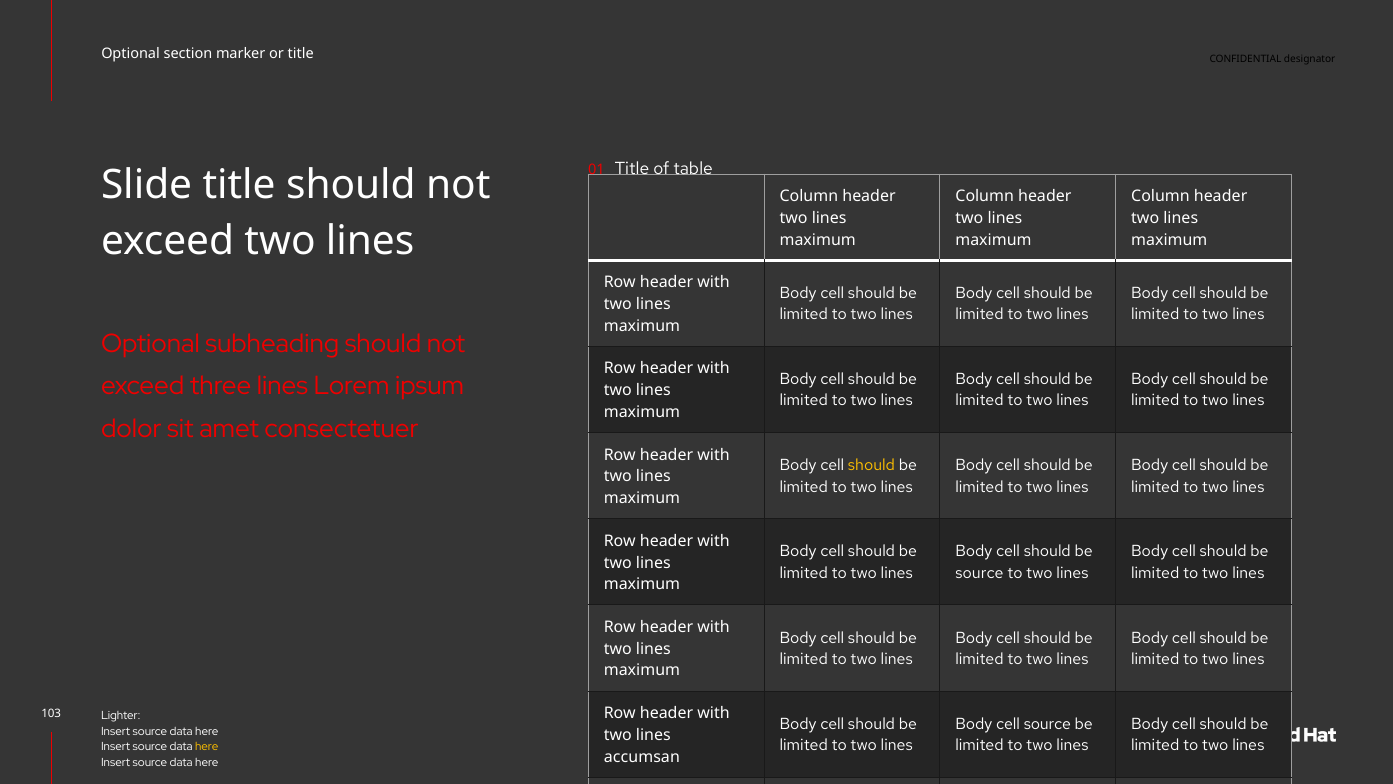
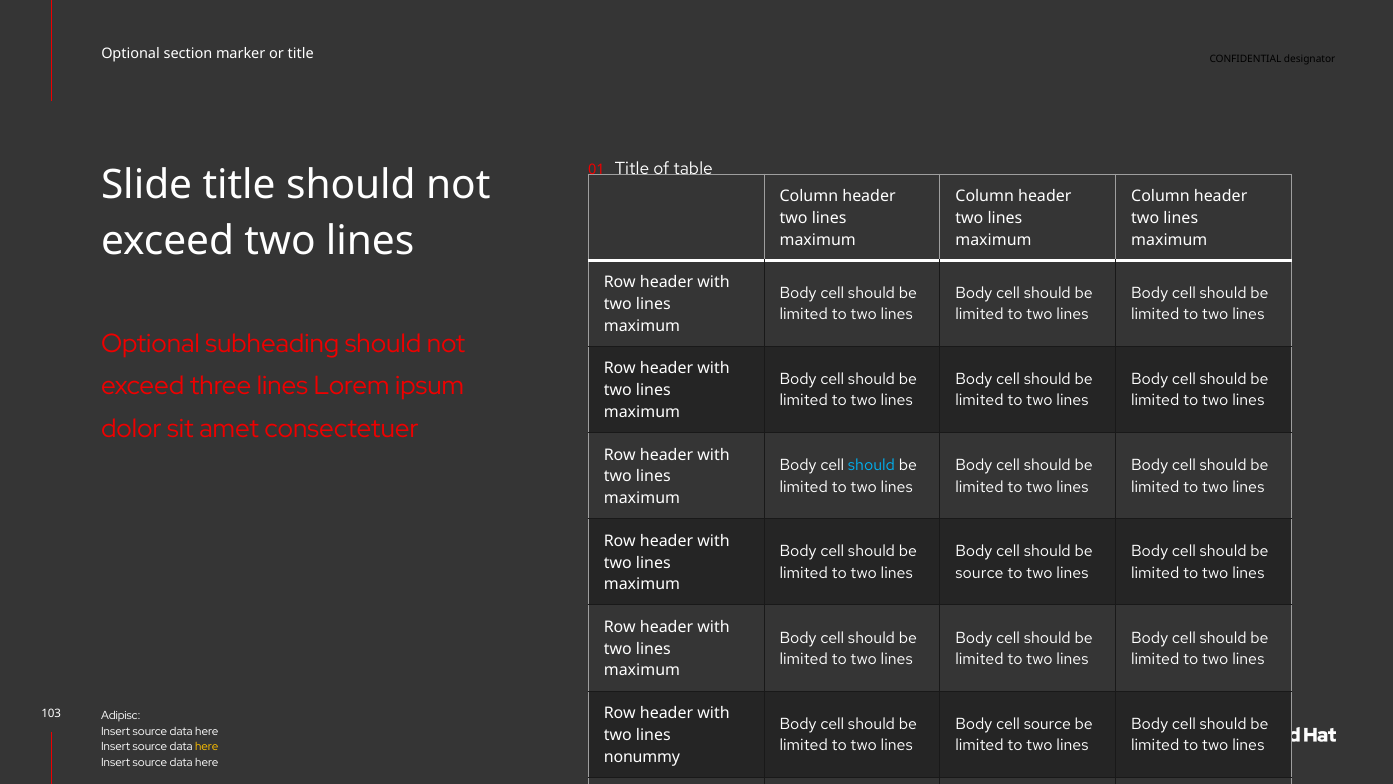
should colour: yellow -> light blue (871, 465)
Lighter: Lighter -> Adipisc (121, 715)
accumsan: accumsan -> nonummy (642, 756)
